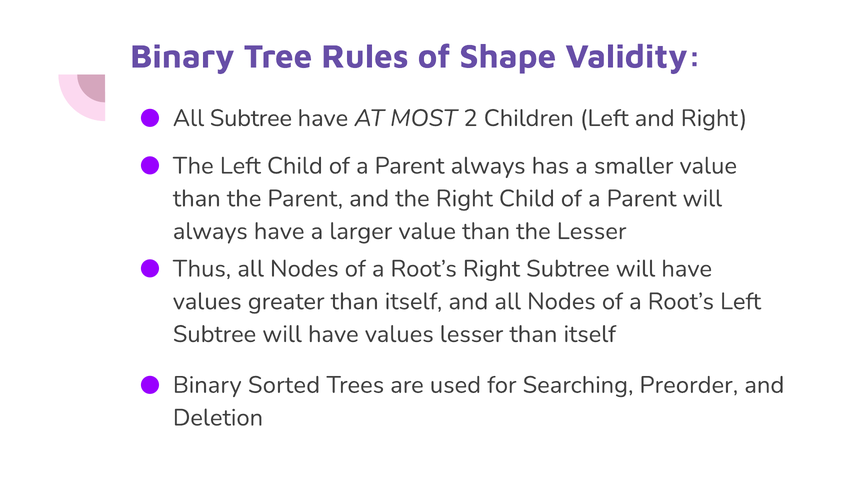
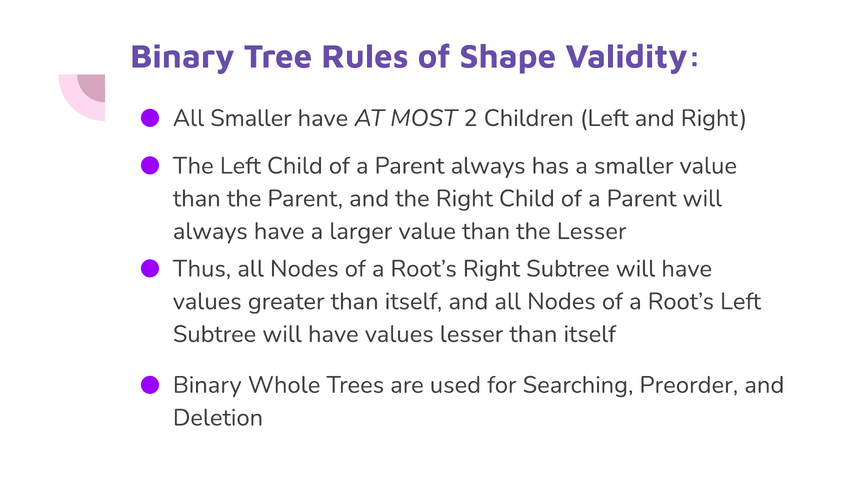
All Subtree: Subtree -> Smaller (251, 118)
Sorted: Sorted -> Whole (284, 385)
